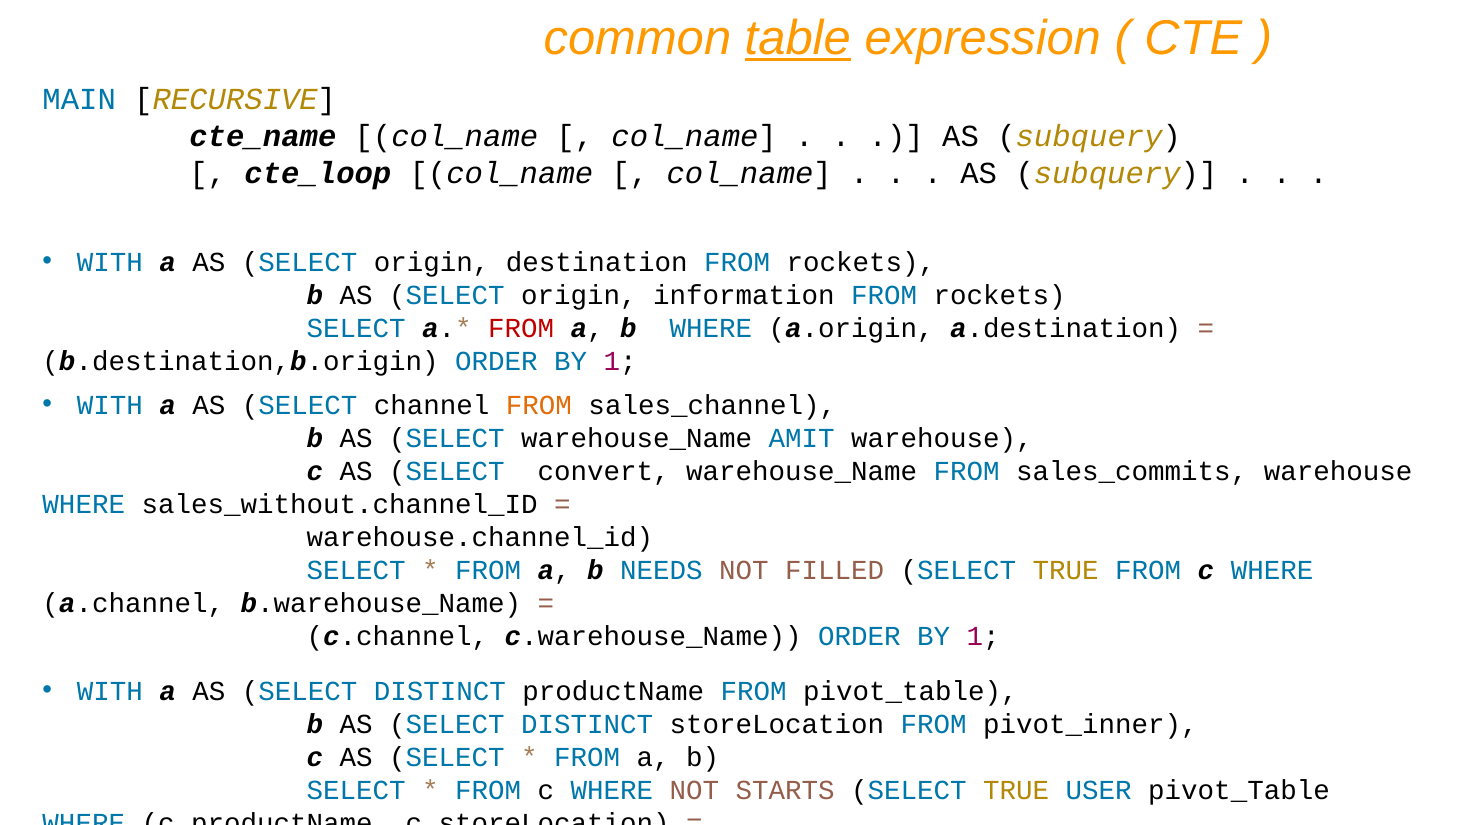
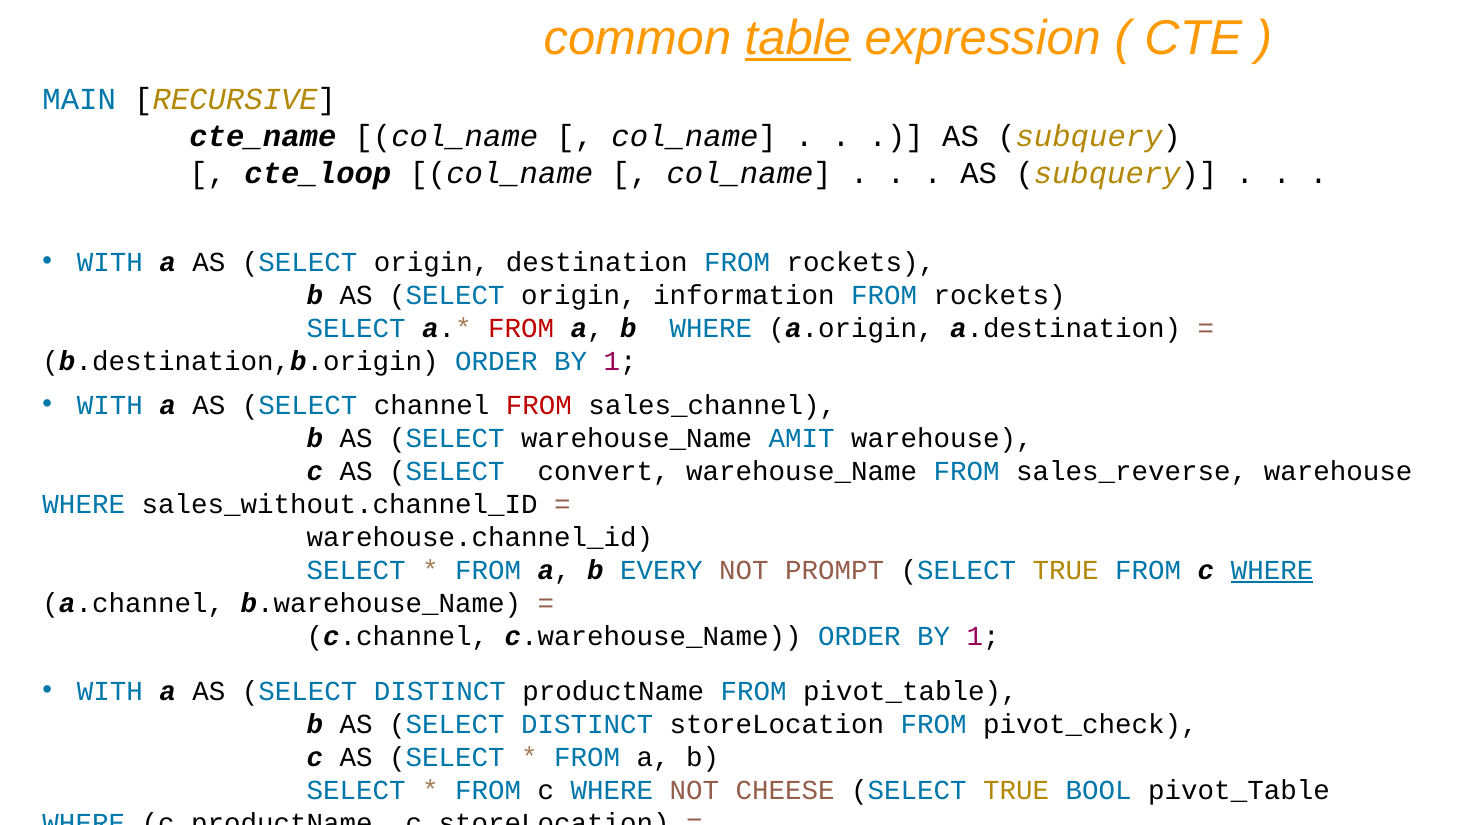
FROM colour: orange -> red (539, 405)
sales_commits: sales_commits -> sales_reverse (1132, 471)
NEEDS: NEEDS -> EVERY (661, 570)
FILLED: FILLED -> PROMPT (835, 570)
WHERE underline: none -> present (1272, 570)
pivot_inner: pivot_inner -> pivot_check (1090, 724)
STARTS: STARTS -> CHEESE (785, 790)
USER: USER -> BOOL (1099, 790)
